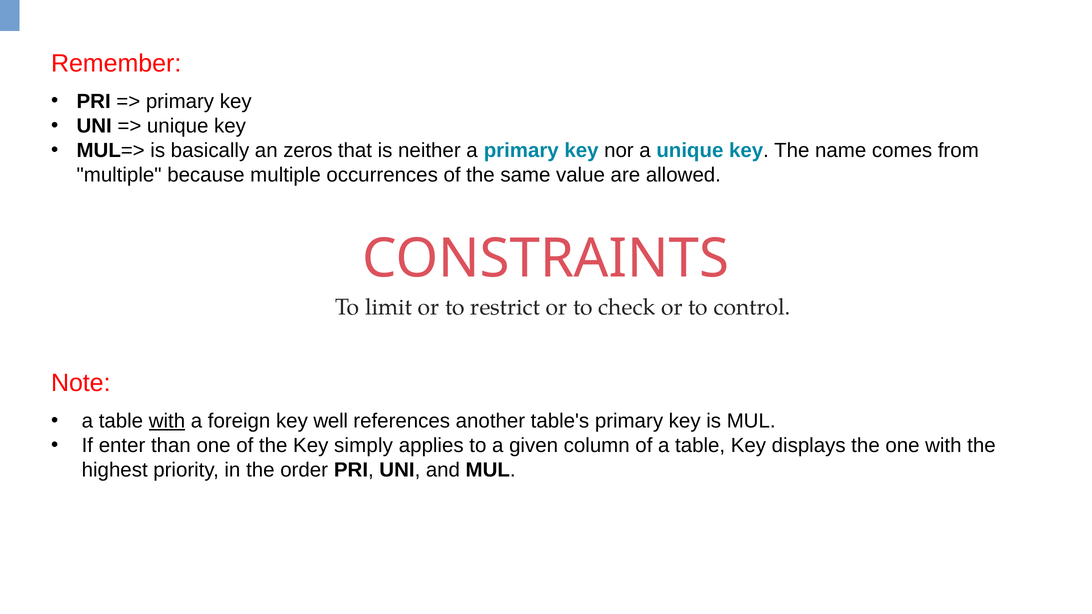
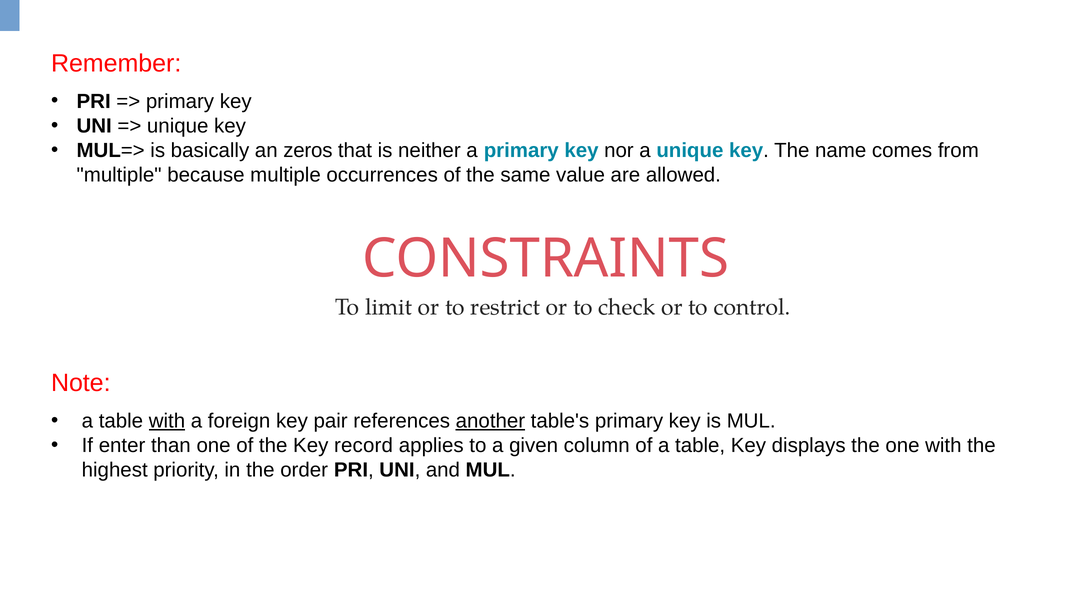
well: well -> pair (331, 421)
another underline: none -> present (490, 421)
simply: simply -> record (364, 446)
